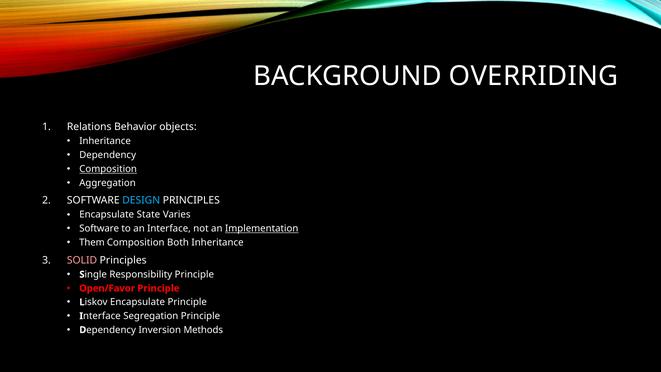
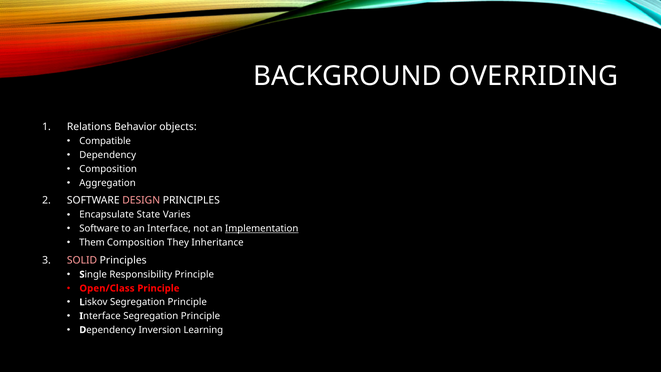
Inheritance: Inheritance -> Compatible (105, 141)
Composition underline: present -> none (108, 169)
DESIGN colour: light blue -> pink (141, 200)
Both: Both -> They (178, 242)
Open/Favor: Open/Favor -> Open/Class (107, 288)
Liskov Encapsulate: Encapsulate -> Segregation (138, 302)
Methods: Methods -> Learning (203, 330)
